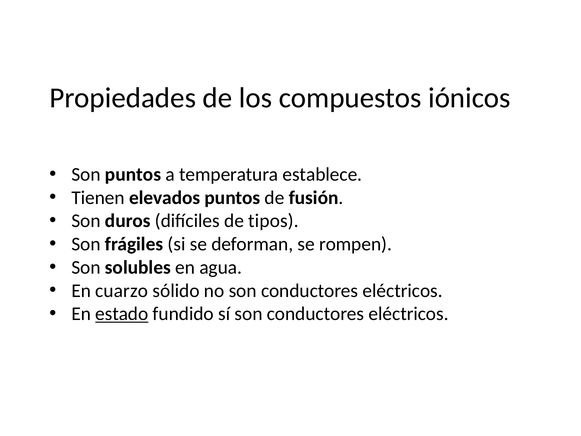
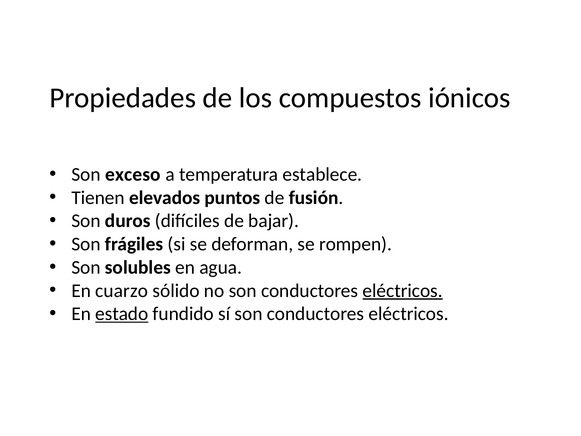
Son puntos: puntos -> exceso (133, 174)
tipos: tipos -> bajar (274, 221)
eléctricos underline: none -> present (403, 290)
